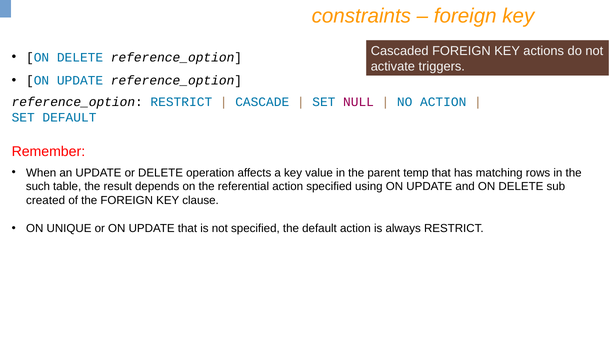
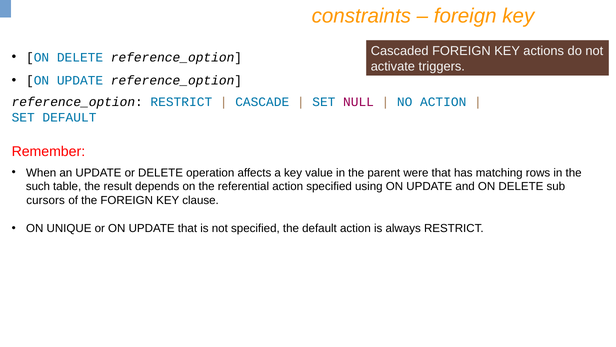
temp: temp -> were (416, 173)
created: created -> cursors (46, 200)
